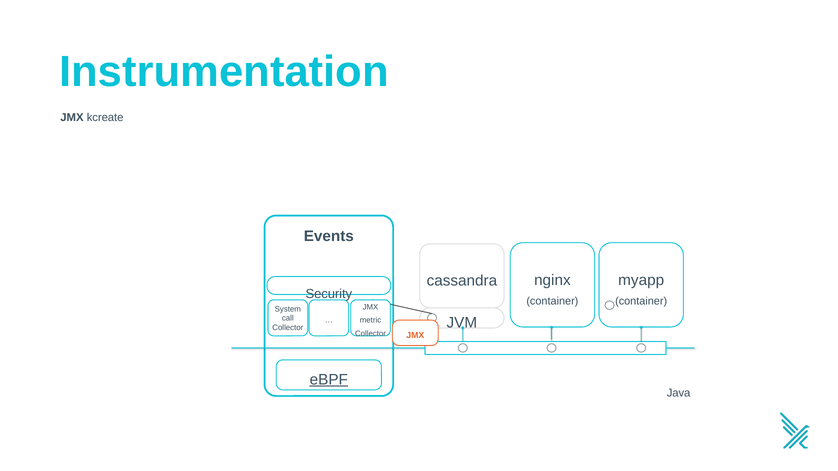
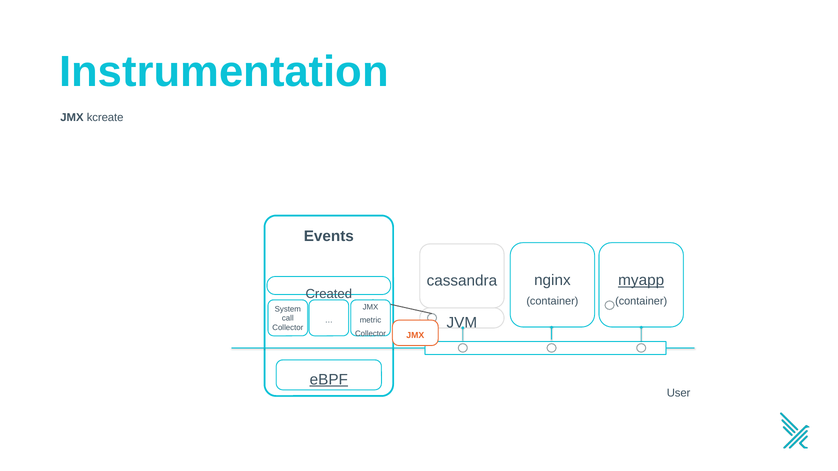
myapp underline: none -> present (641, 281)
Security: Security -> Created (329, 294)
Java: Java -> User (679, 393)
